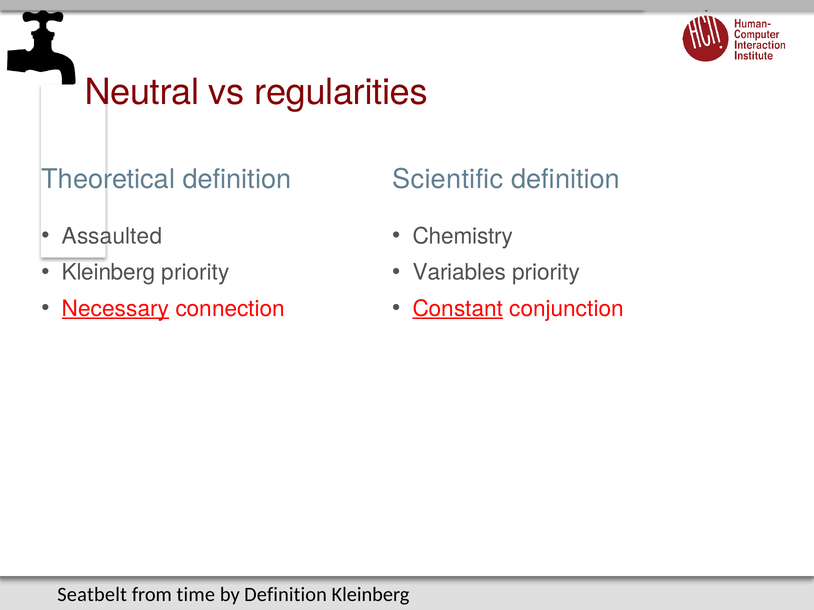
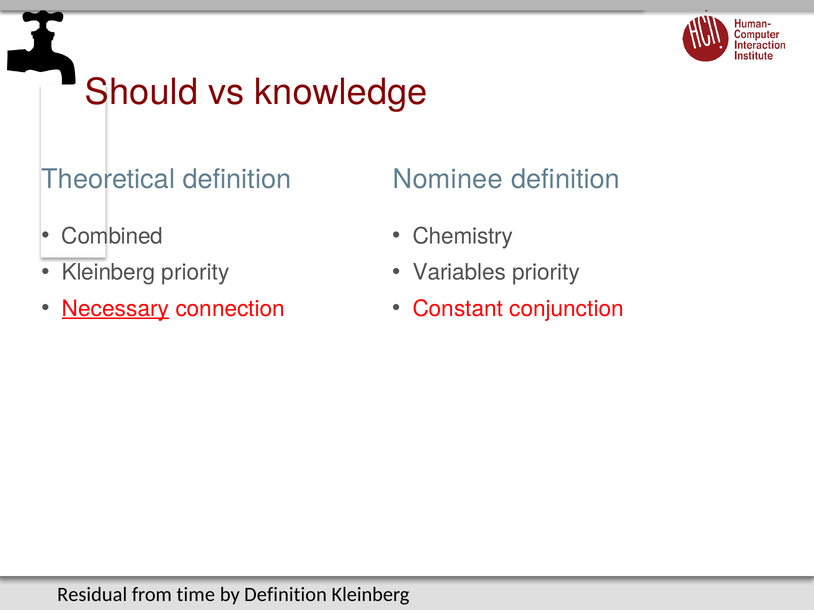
Neutral: Neutral -> Should (142, 92)
regularities: regularities -> knowledge (341, 92)
Scientific: Scientific -> Nominee (448, 179)
Assaulted: Assaulted -> Combined (112, 236)
Constant underline: present -> none (458, 309)
Seatbelt: Seatbelt -> Residual (92, 595)
